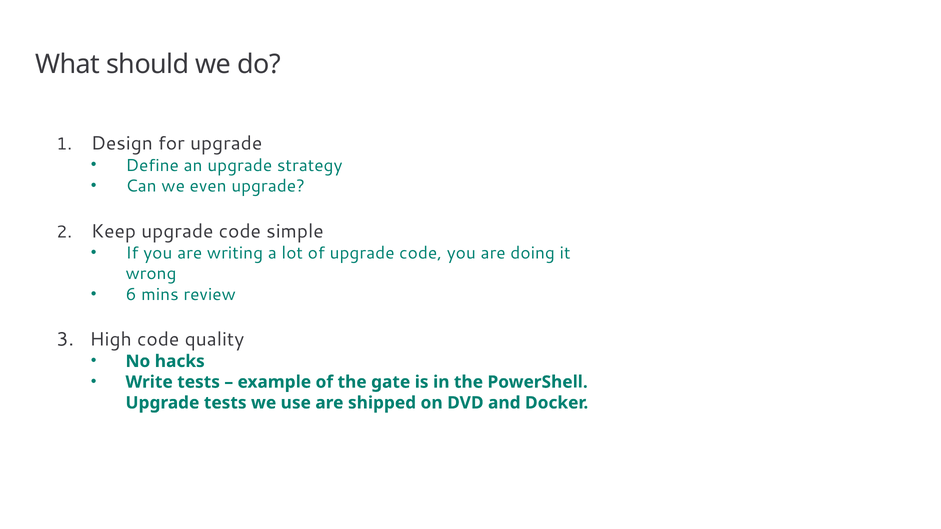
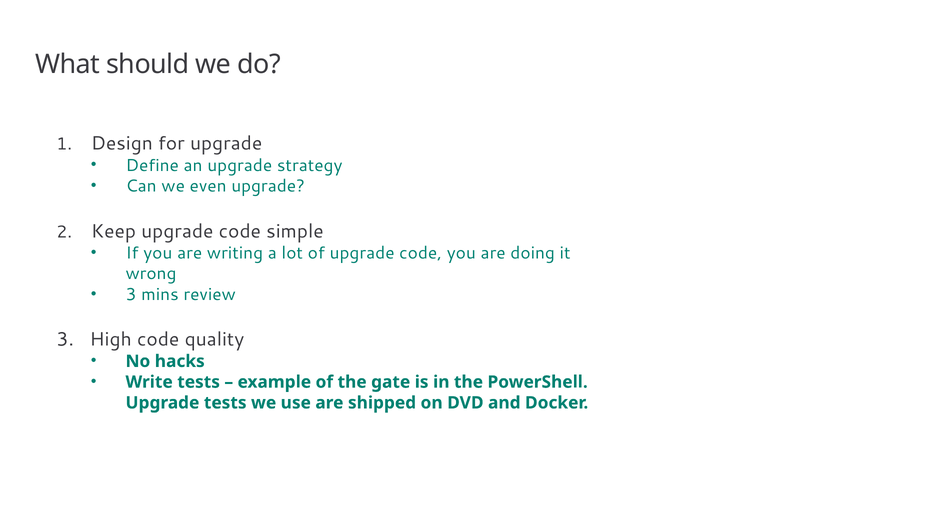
6: 6 -> 3 (131, 295)
